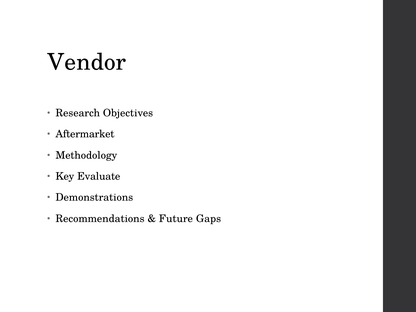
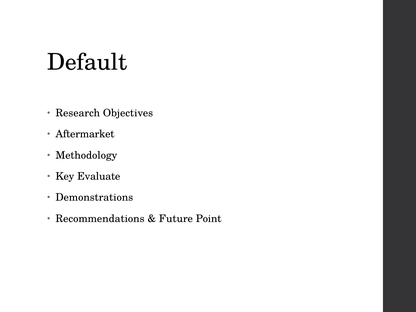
Vendor: Vendor -> Default (87, 62)
Gaps: Gaps -> Point (209, 219)
